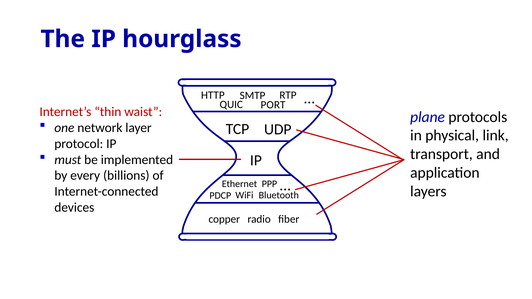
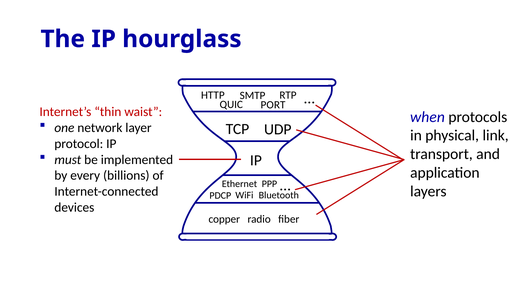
plane: plane -> when (428, 117)
